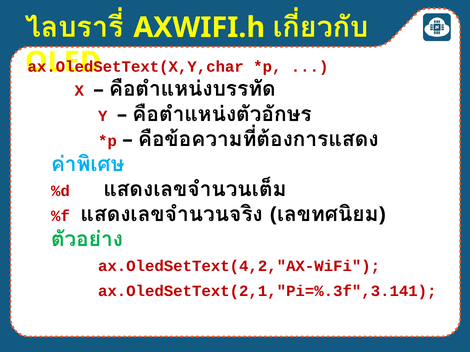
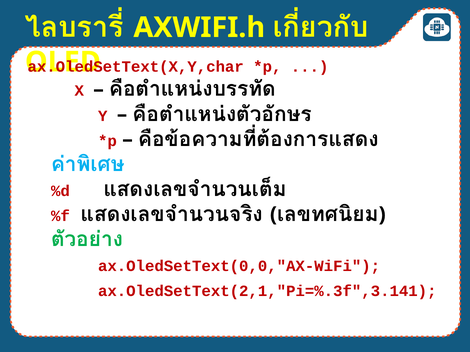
ax.OledSetText(4,2,"AX-WiFi: ax.OledSetText(4,2,"AX-WiFi -> ax.OledSetText(0,0,"AX-WiFi (239, 266)
